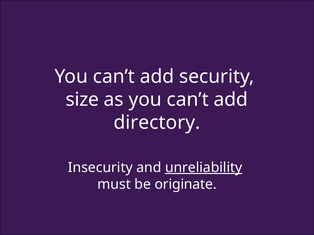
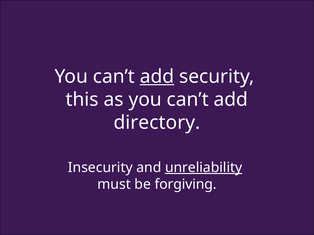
add underline: none -> present (157, 77)
size: size -> this (82, 100)
originate: originate -> forgiving (186, 185)
